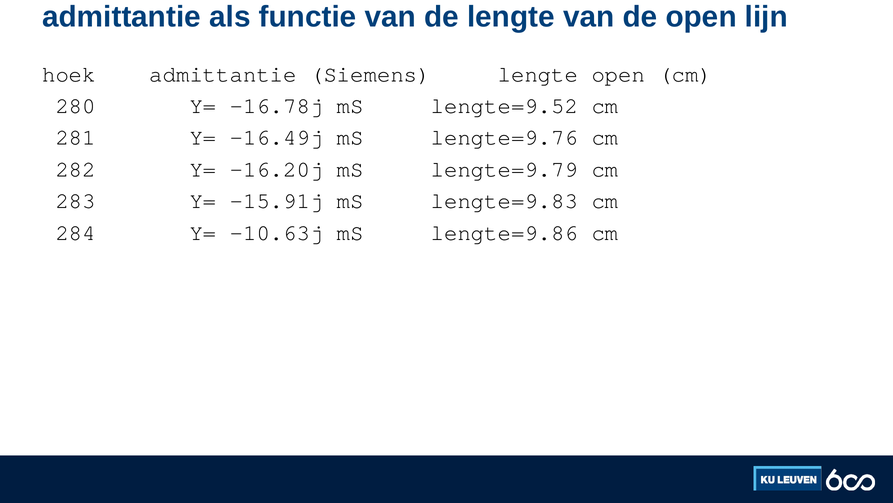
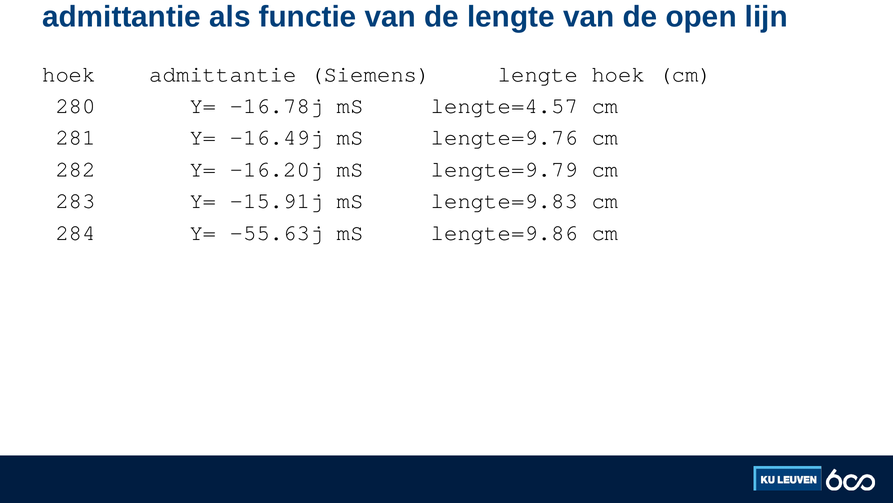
lengte open: open -> hoek (618, 74)
lengte=9.52: lengte=9.52 -> lengte=4.57 (504, 106)
-10.63j: -10.63j -> -55.63j (277, 232)
